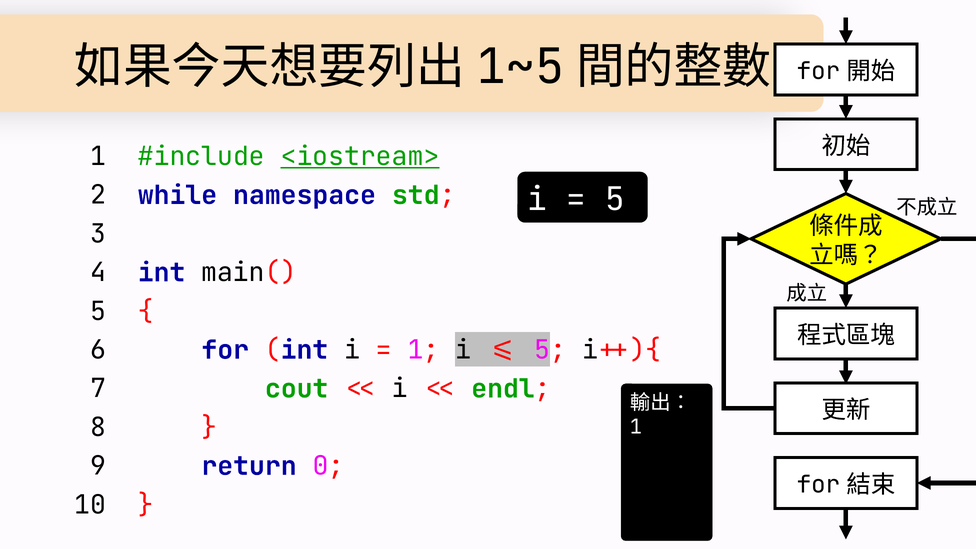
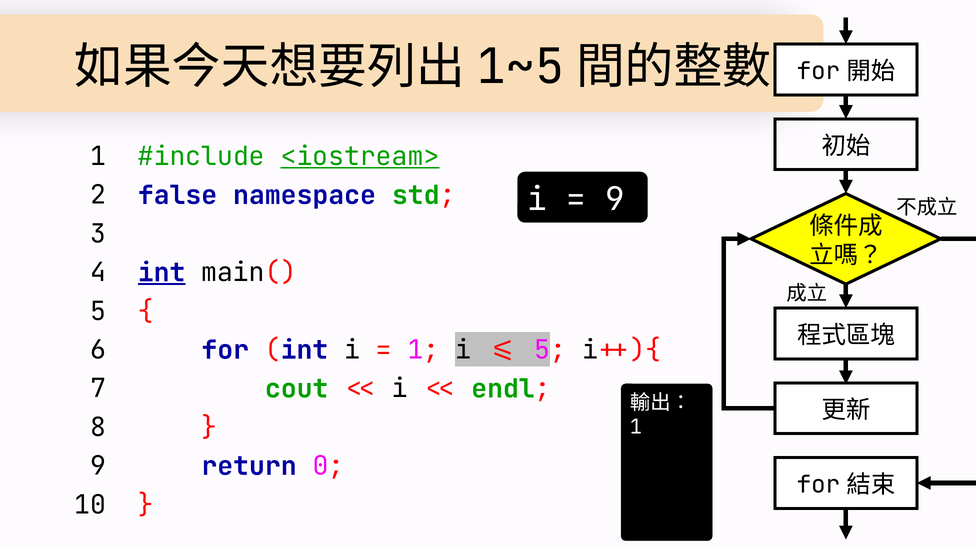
while: while -> false (177, 195)
5: 5 -> 9 (615, 200)
int underline: none -> present (162, 273)
